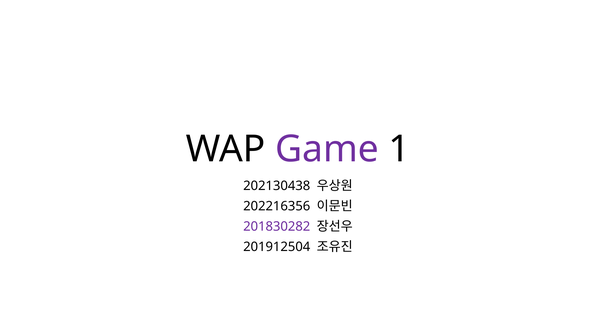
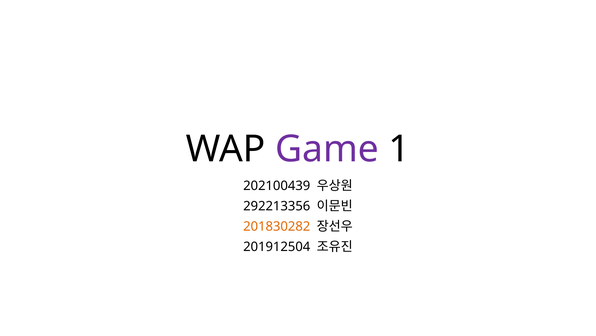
202130438: 202130438 -> 202100439 (277, 185)
202216356: 202216356 -> 292213356 (277, 206)
201830282 colour: purple -> orange (277, 226)
